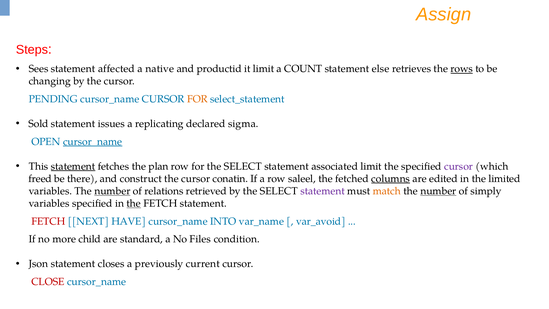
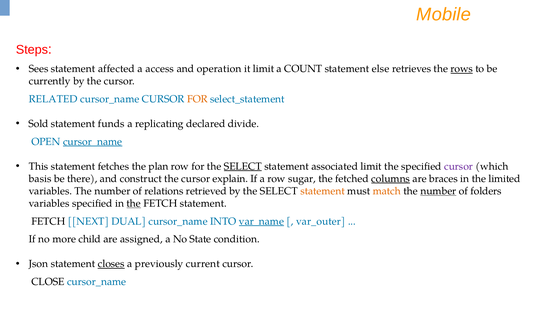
Assign: Assign -> Mobile (444, 14)
native: native -> access (160, 69)
productid: productid -> operation (219, 69)
changing: changing -> currently (50, 81)
PENDING: PENDING -> RELATED (53, 99)
issues: issues -> funds (111, 124)
sigma: sigma -> divide (243, 124)
statement underline: present -> none (73, 166)
SELECT underline: none -> present (243, 166)
freed: freed -> basis (40, 179)
conatin: conatin -> explain (230, 179)
saleel: saleel -> sugar (302, 179)
edited: edited -> braces (443, 179)
number underline: present -> none (112, 191)
statement colour: purple -> orange (323, 191)
simply: simply -> folders (486, 191)
FETCH colour: red -> black (48, 221)
HAVE: HAVE -> DUAL (129, 221)
var_name underline: none -> present (261, 221)
var_avoid: var_avoid -> var_outer (321, 221)
standard: standard -> assigned (141, 239)
Files: Files -> State (200, 239)
closes underline: none -> present (111, 264)
CLOSE colour: red -> black (48, 282)
